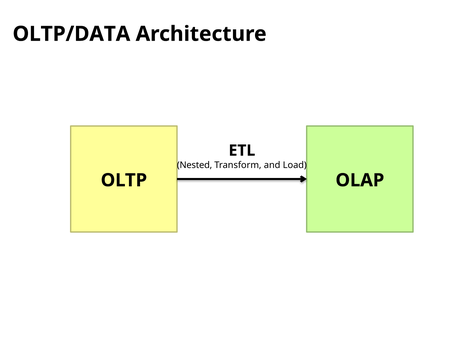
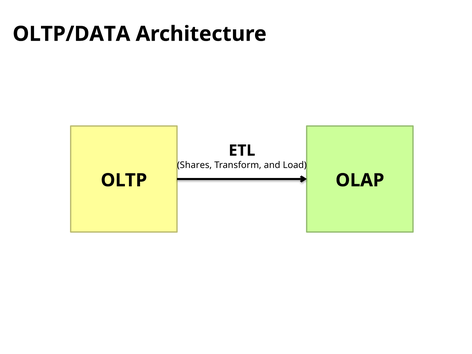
Nested: Nested -> Shares (194, 165)
